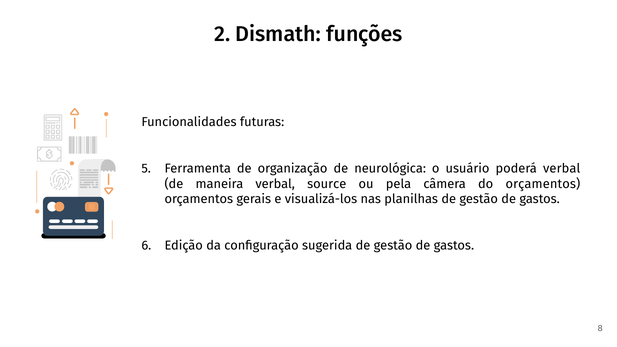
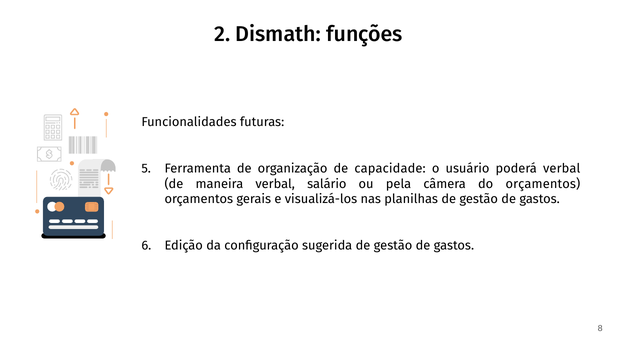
neurológica: neurológica -> capacidade (390, 168)
source: source -> salário (327, 184)
